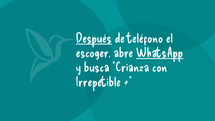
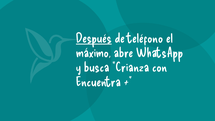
escoger: escoger -> máximo (93, 53)
WhatsApp underline: present -> none (160, 53)
Irrepetible: Irrepetible -> Encuentra (98, 82)
